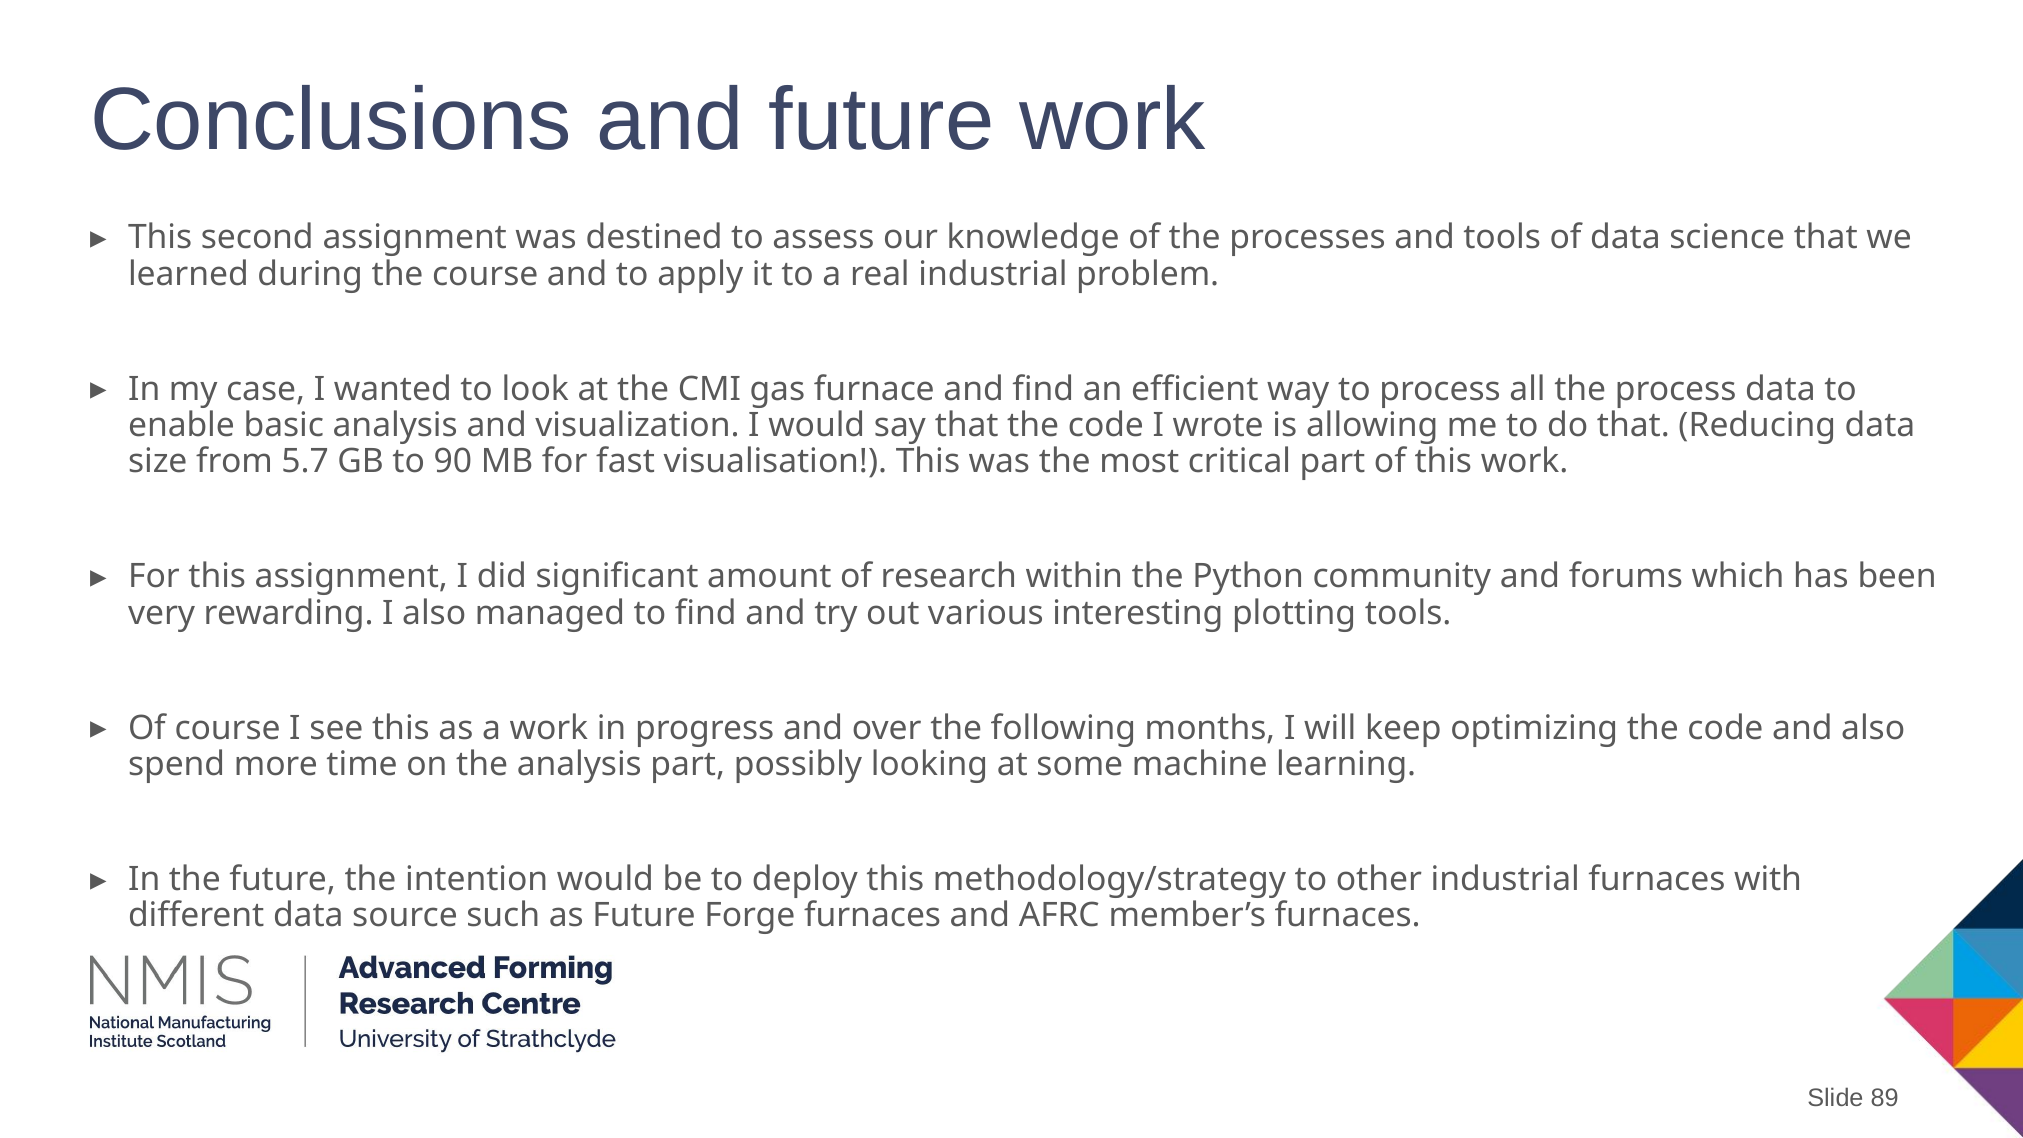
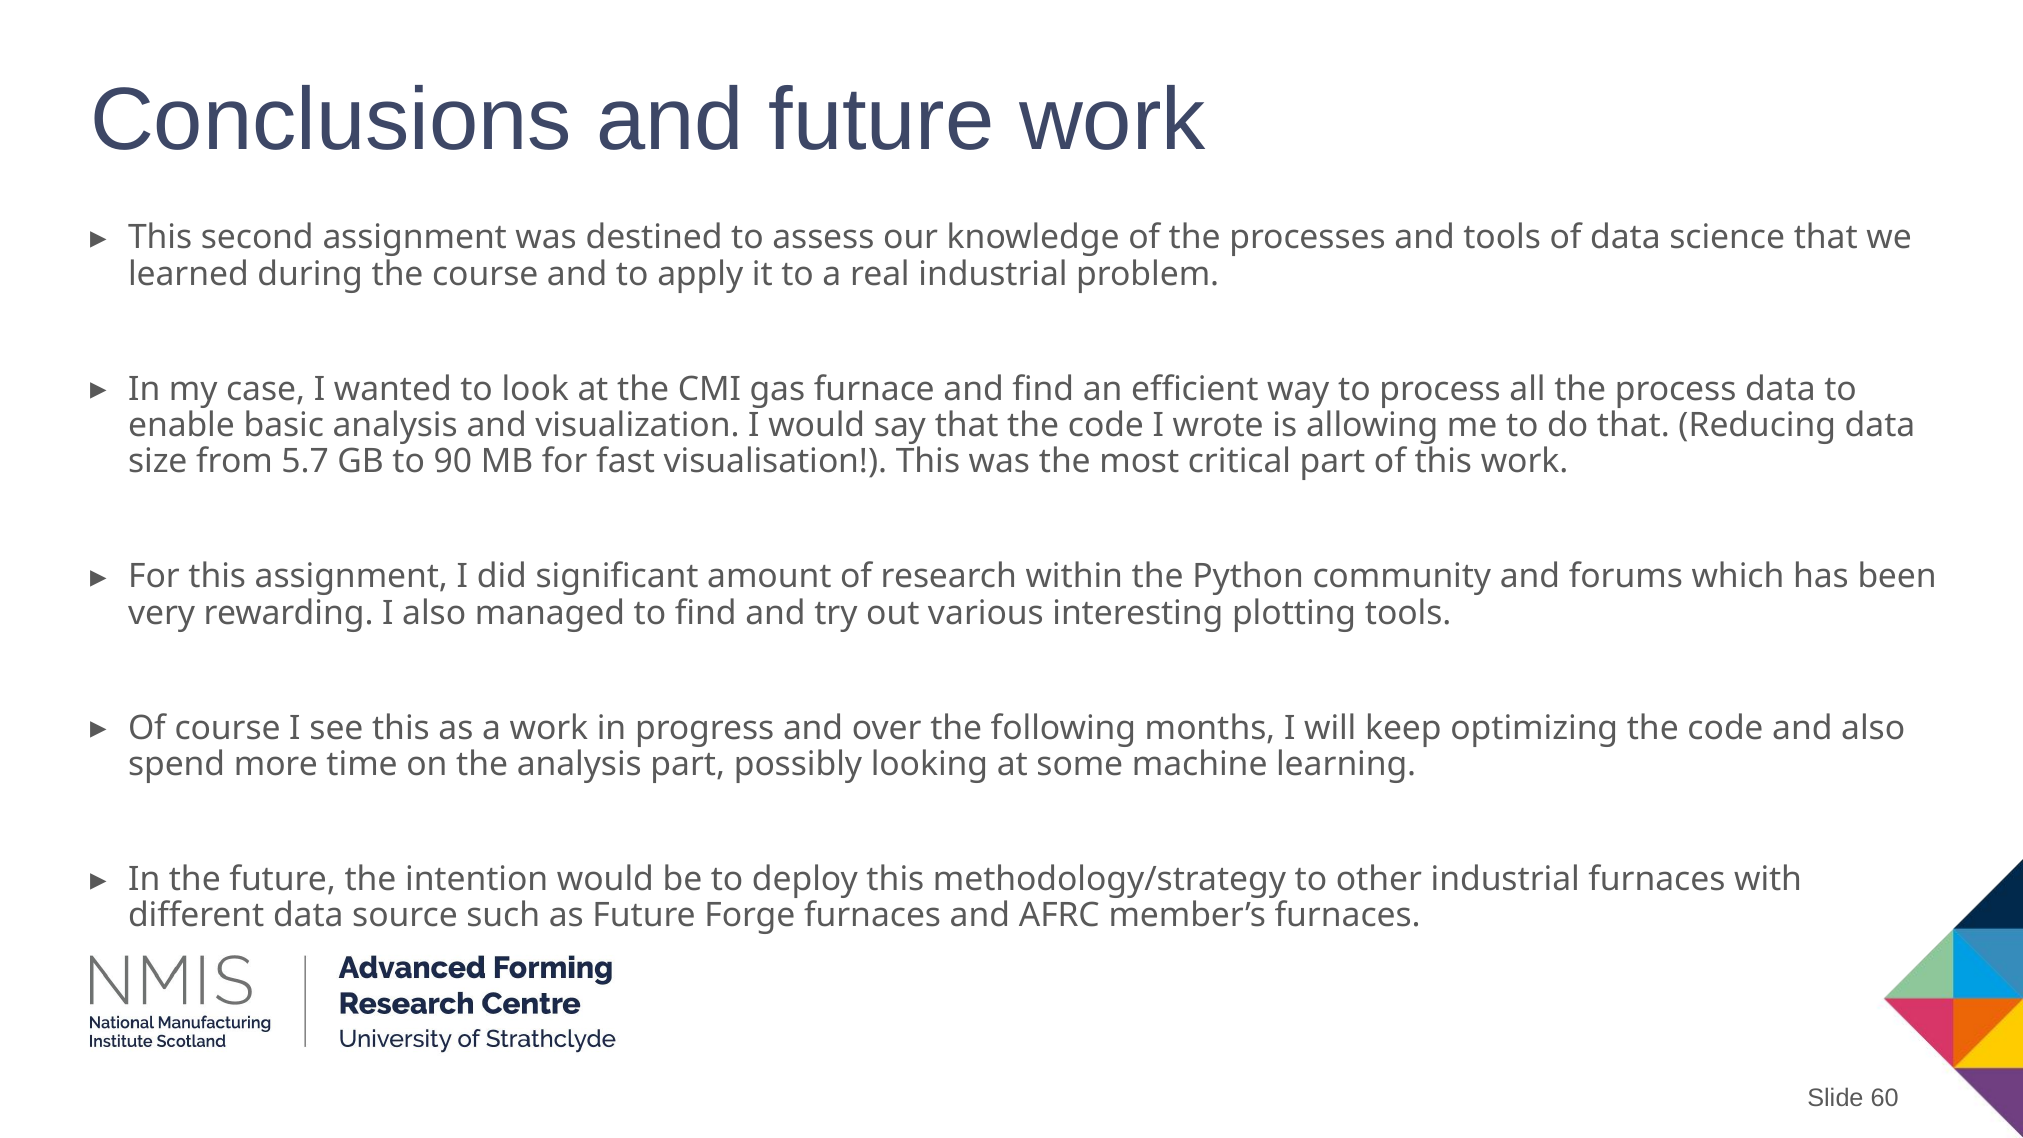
89: 89 -> 60 (1885, 1098)
